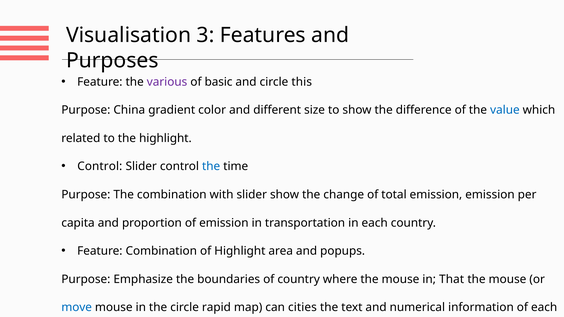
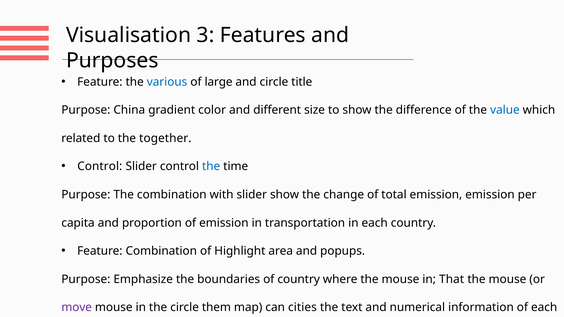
various colour: purple -> blue (167, 82)
basic: basic -> large (219, 82)
this: this -> title (302, 82)
the highlight: highlight -> together (165, 138)
move colour: blue -> purple (77, 308)
rapid: rapid -> them (216, 308)
